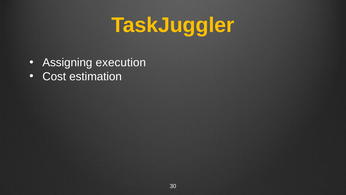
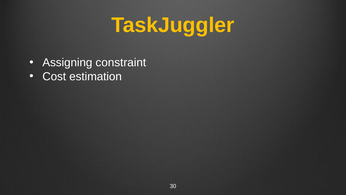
execution: execution -> constraint (121, 63)
